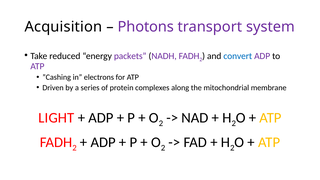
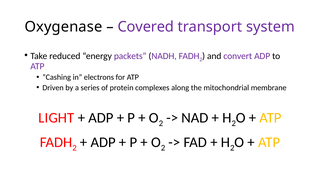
Acquisition: Acquisition -> Oxygenase (63, 27)
Photons: Photons -> Covered (146, 27)
convert colour: blue -> purple (238, 56)
